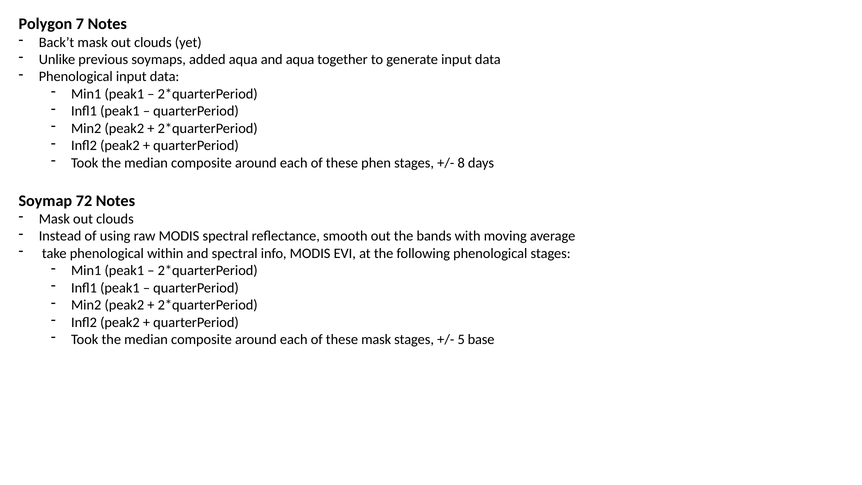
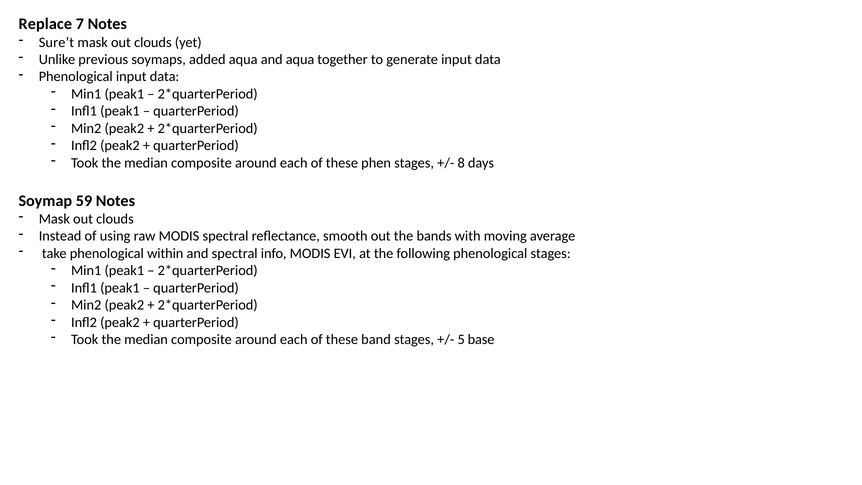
Polygon: Polygon -> Replace (45, 24)
Back’t: Back’t -> Sure’t (56, 42)
72: 72 -> 59 (84, 201)
these mask: mask -> band (376, 340)
